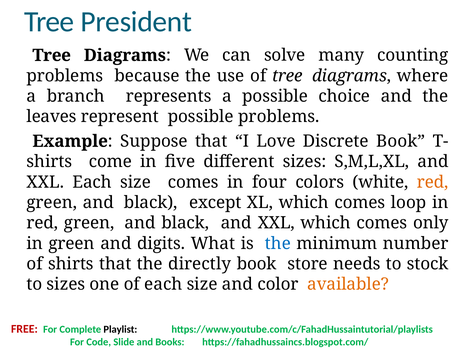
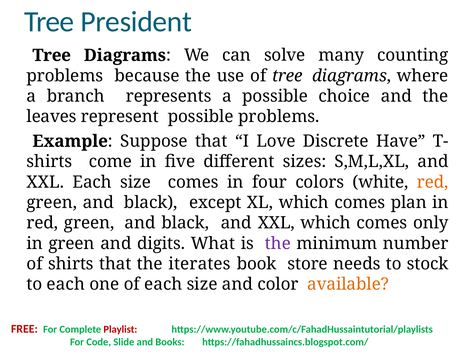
Discrete Book: Book -> Have (401, 141)
loop: loop -> plan (409, 203)
the colour: blue -> purple (278, 243)
directly: directly -> iterates (200, 264)
to sizes: sizes -> each (66, 284)
Playlist colour: black -> red (120, 329)
